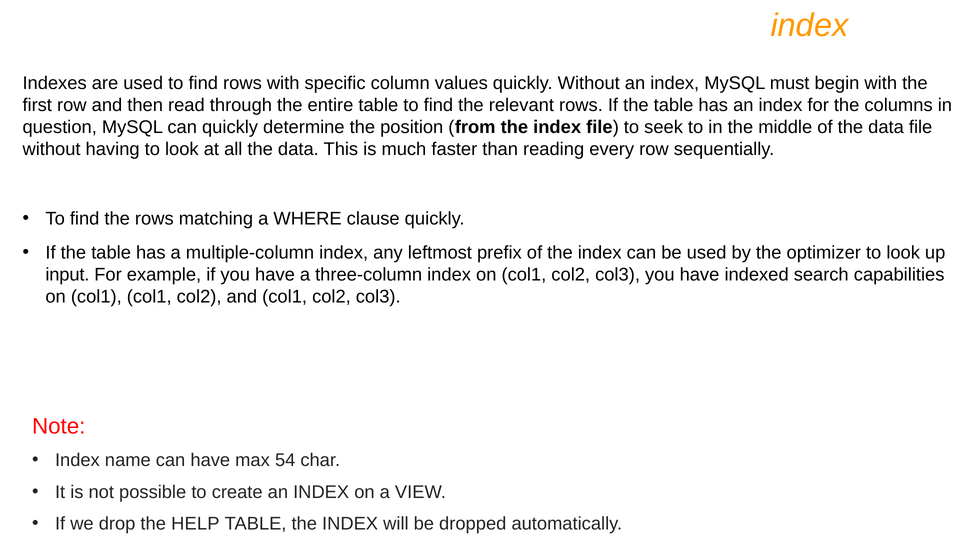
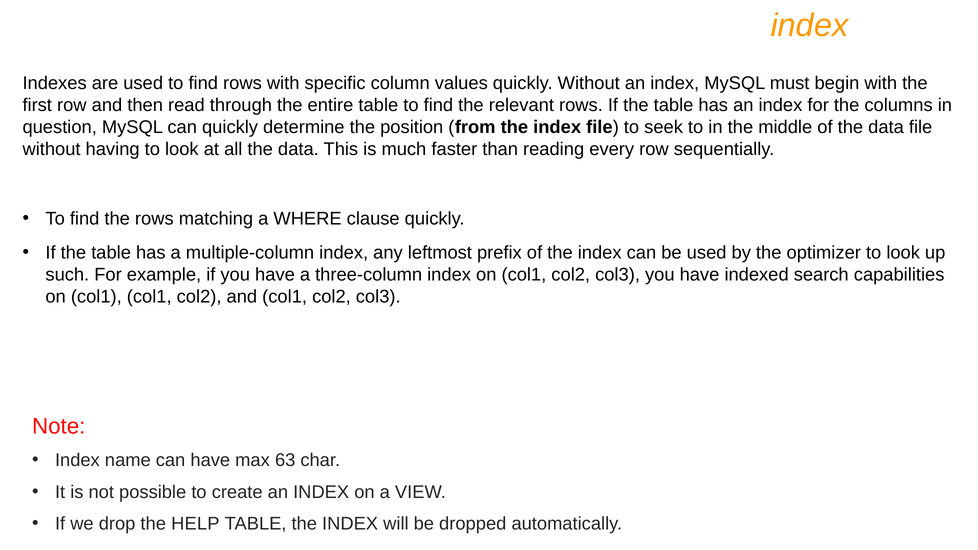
input: input -> such (67, 275)
54: 54 -> 63 (285, 460)
